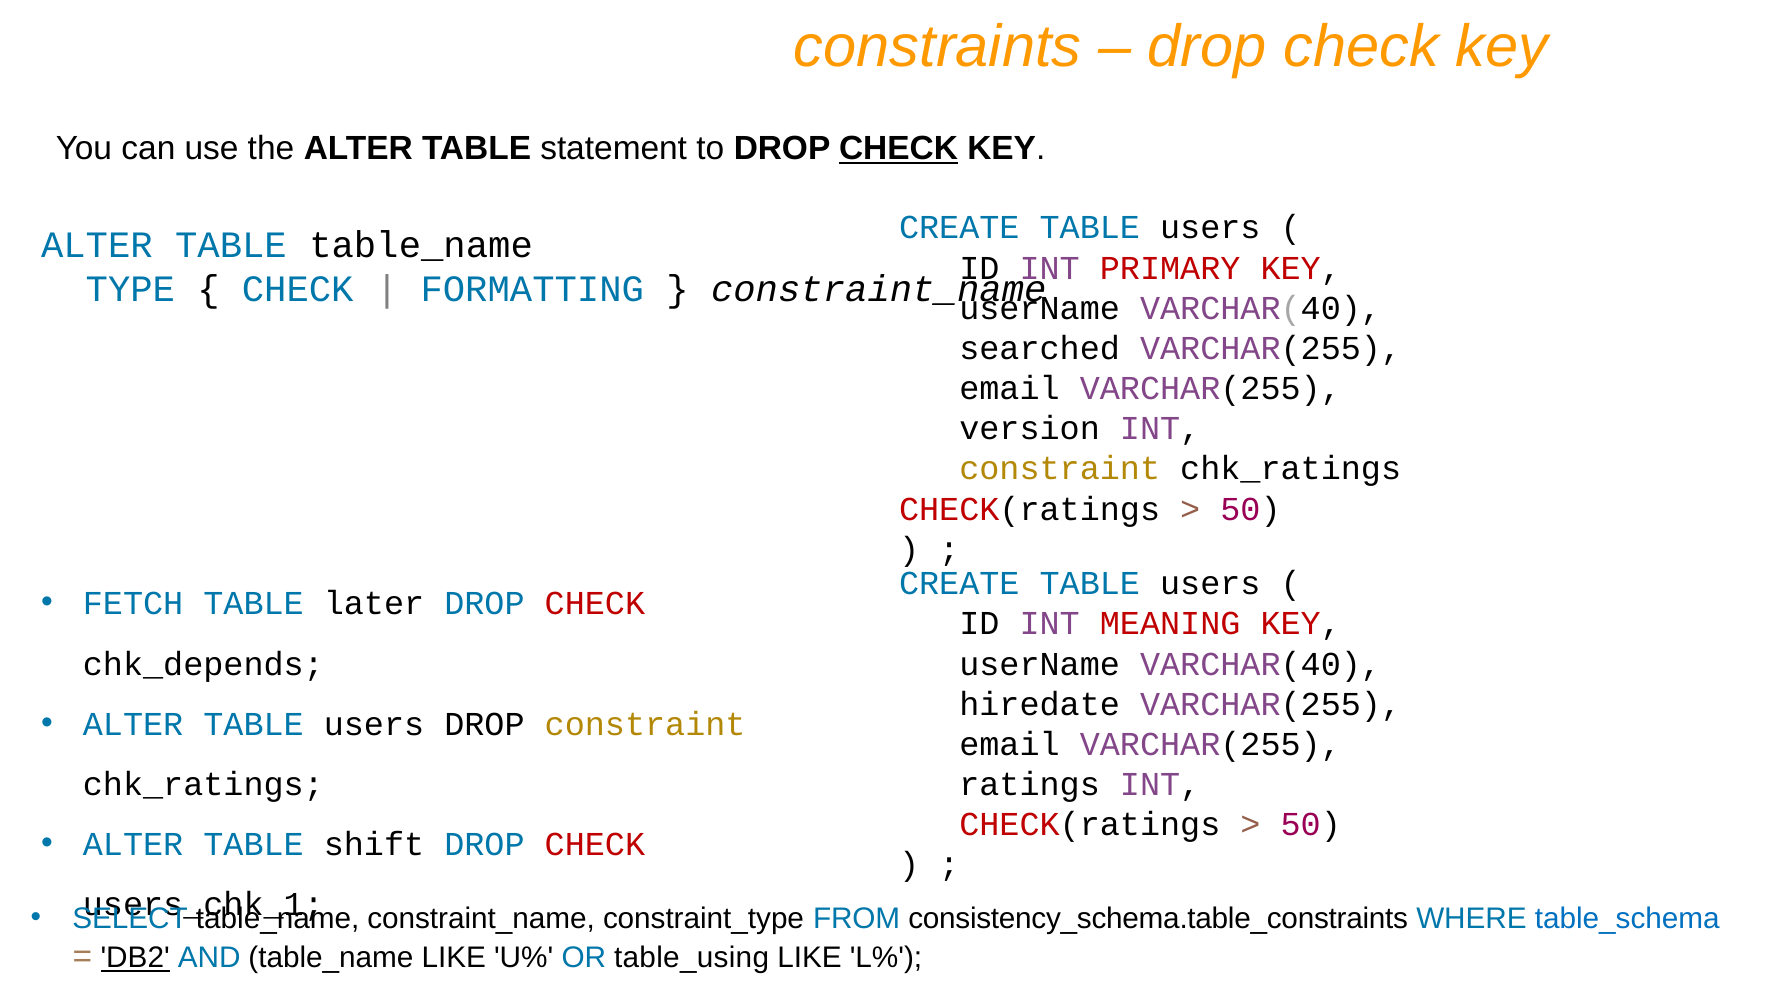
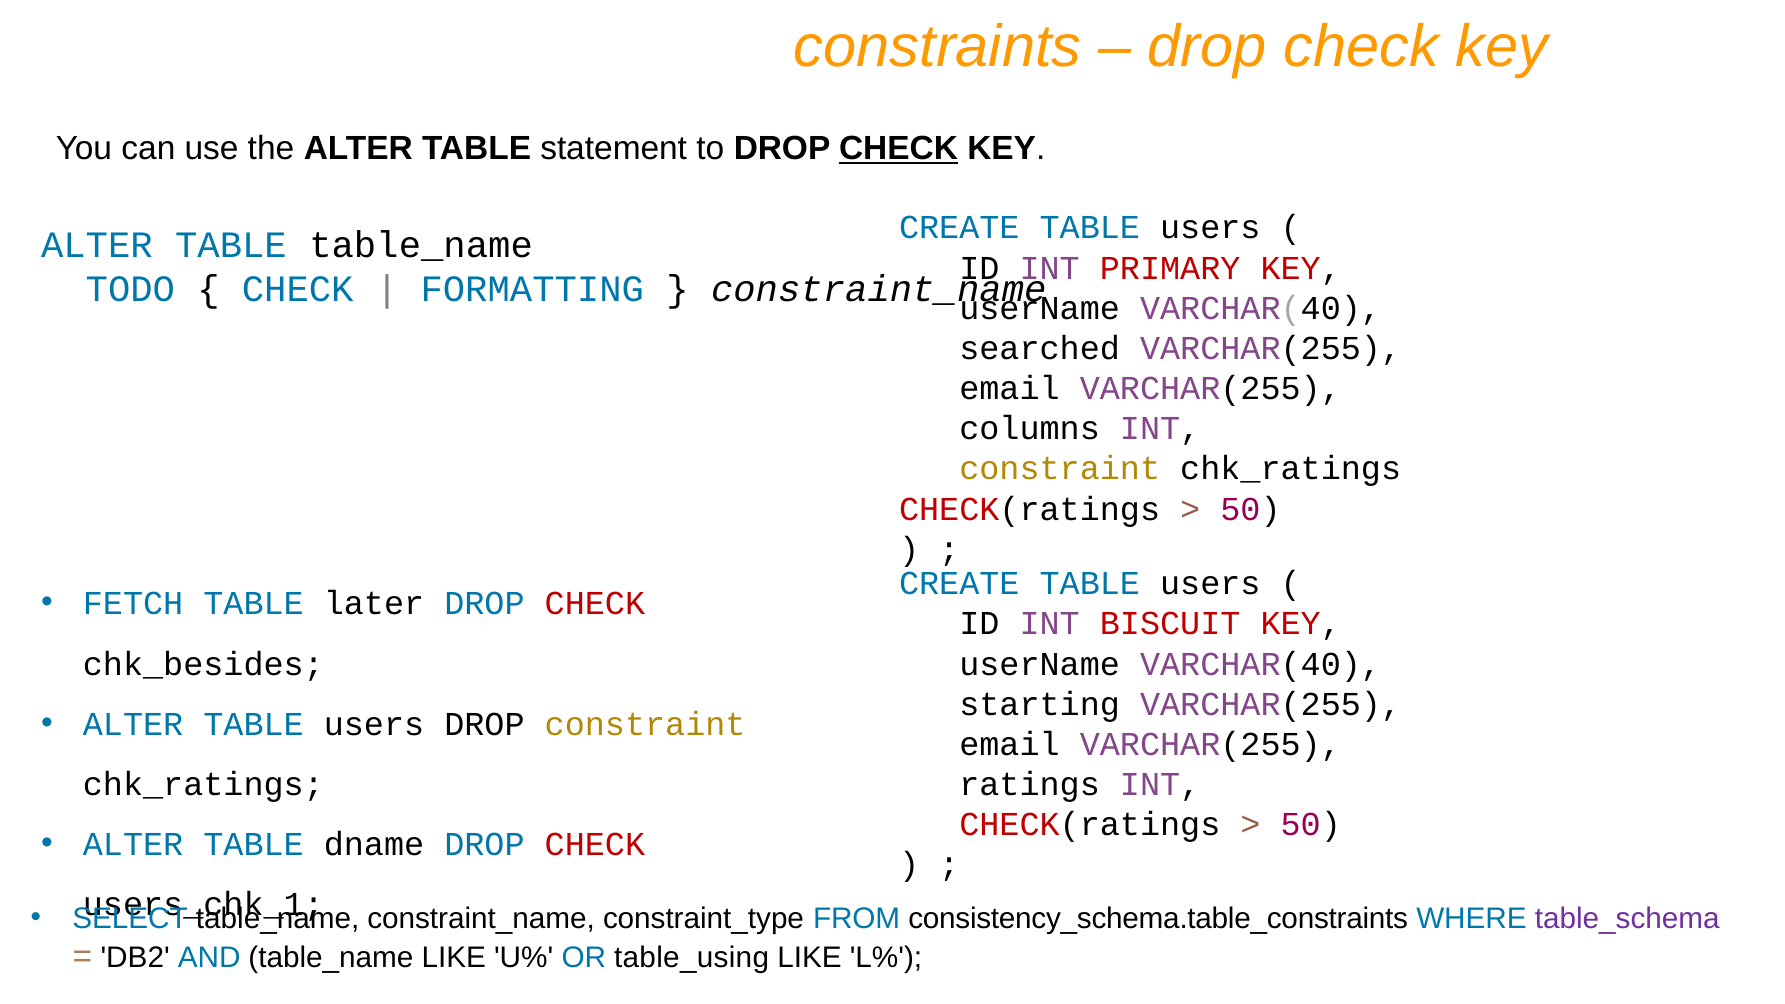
TYPE: TYPE -> TODO (130, 290)
version: version -> columns (1030, 429)
MEANING: MEANING -> BISCUIT (1170, 624)
chk_depends: chk_depends -> chk_besides (203, 664)
hiredate: hiredate -> starting (1040, 704)
shift: shift -> dname (374, 845)
table_schema colour: blue -> purple (1627, 919)
DB2 underline: present -> none (135, 958)
